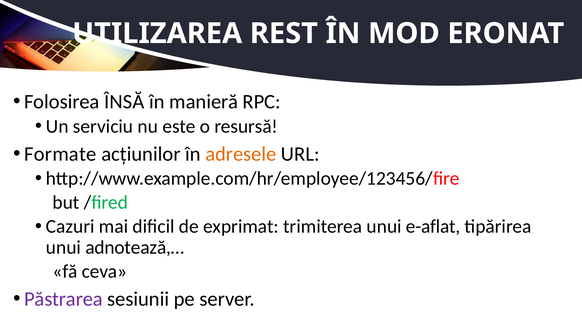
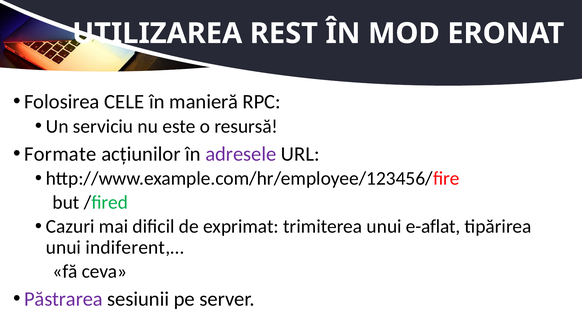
ÎNSĂ: ÎNSĂ -> CELE (124, 102)
adresele colour: orange -> purple (241, 154)
adnotează,…: adnotează,… -> indiferent,… (135, 248)
